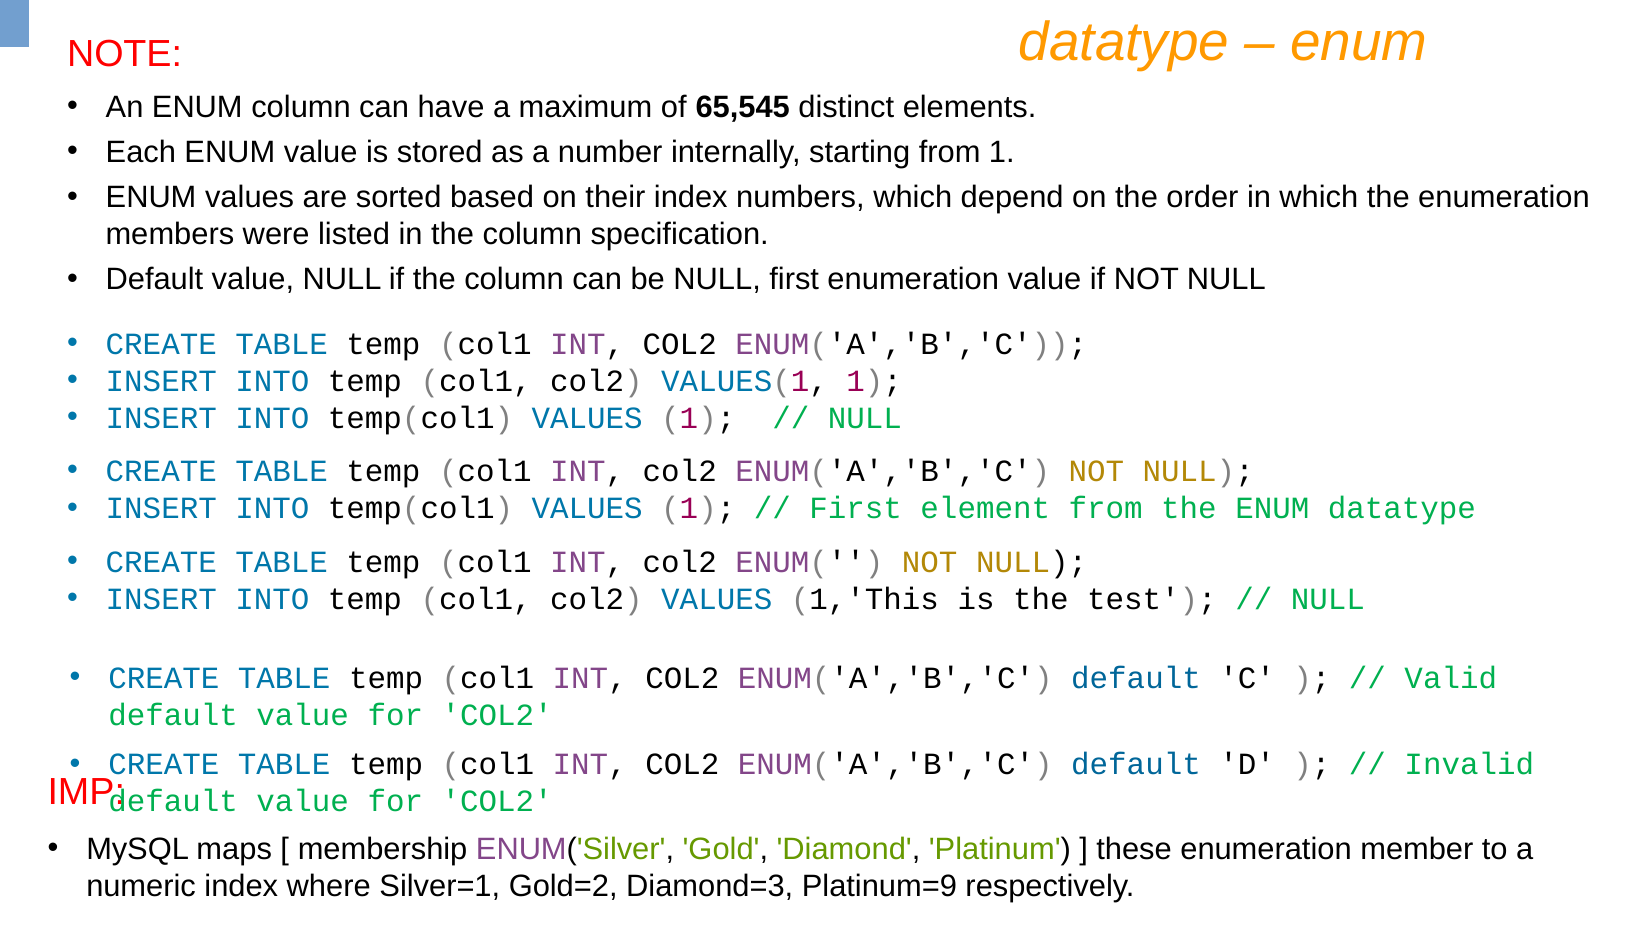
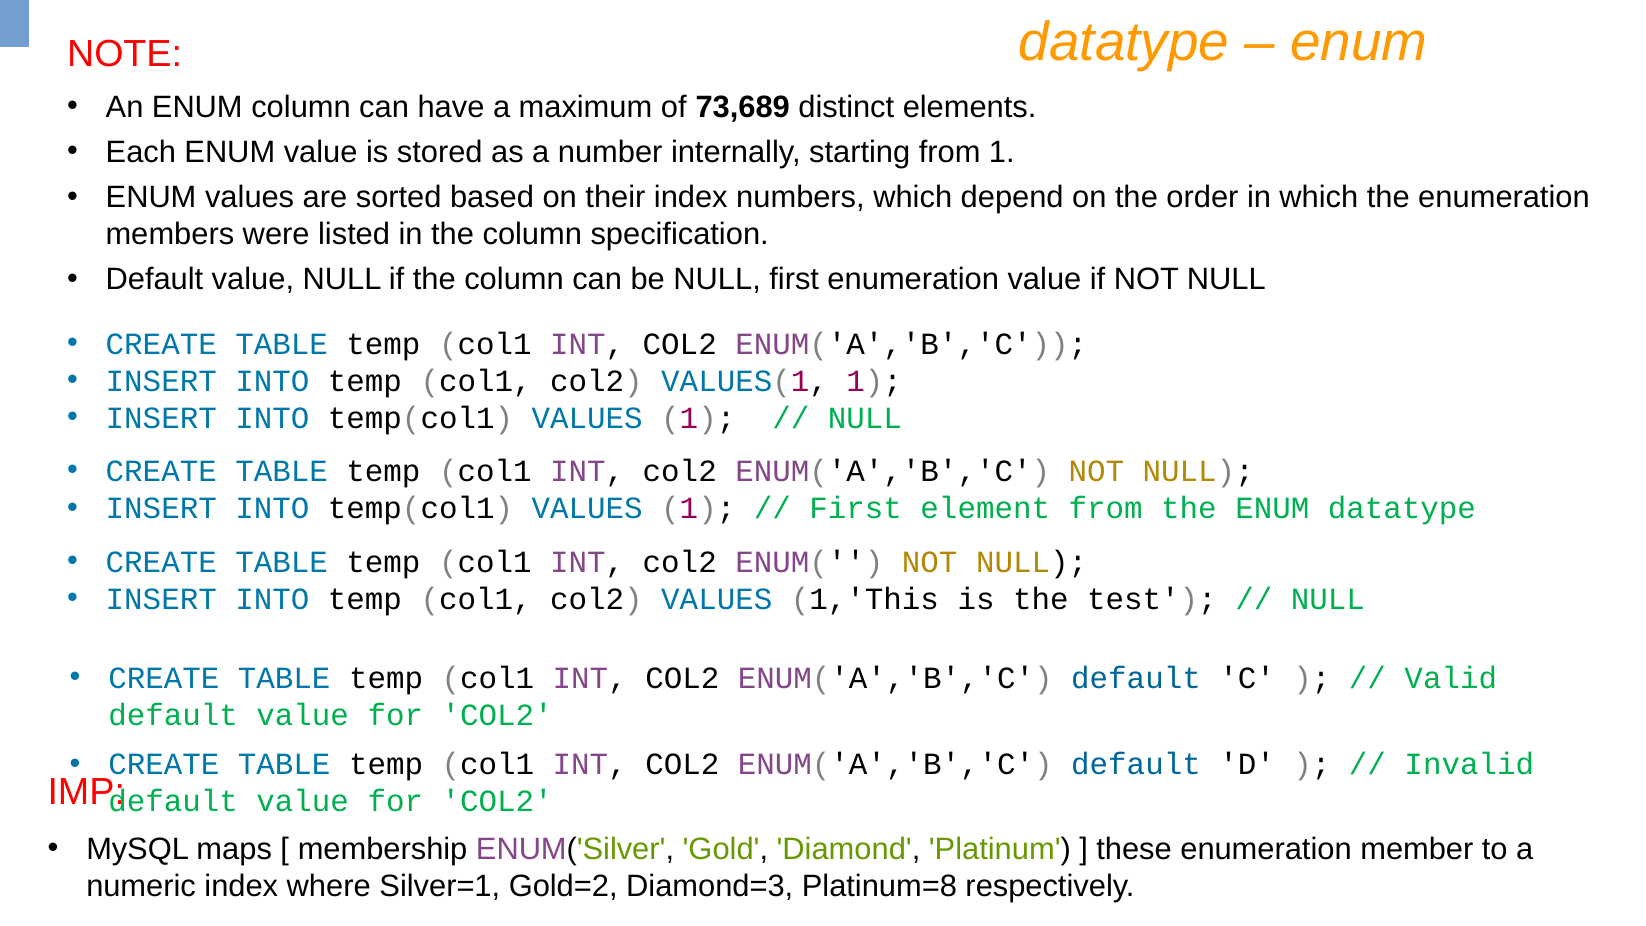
65,545: 65,545 -> 73,689 (743, 107)
Platinum=9: Platinum=9 -> Platinum=8 (879, 886)
